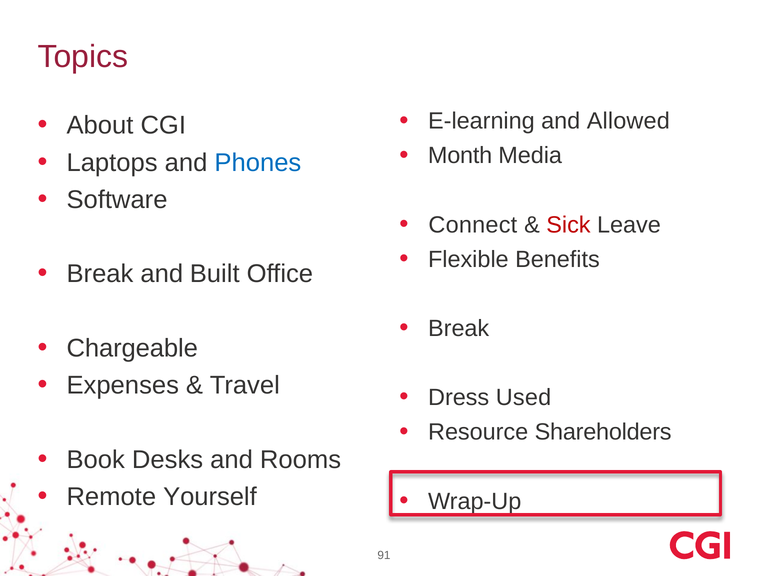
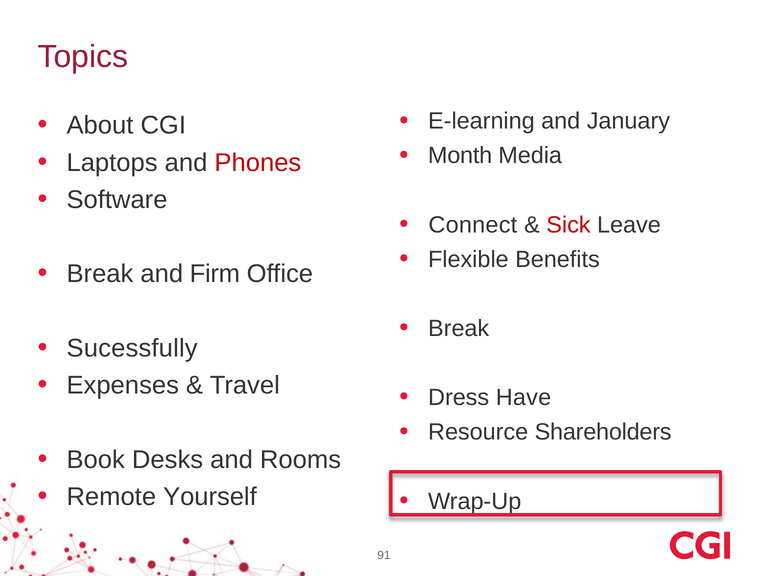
Allowed: Allowed -> January (628, 121)
Phones colour: blue -> red (258, 163)
Built: Built -> Firm (215, 274)
Chargeable: Chargeable -> Sucessfully (132, 348)
Used: Used -> Have (523, 398)
